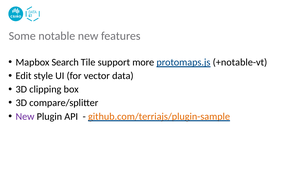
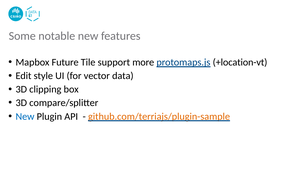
Search: Search -> Future (65, 63)
+notable-vt: +notable-vt -> +location-vt (240, 63)
New colour: purple -> blue (25, 117)
